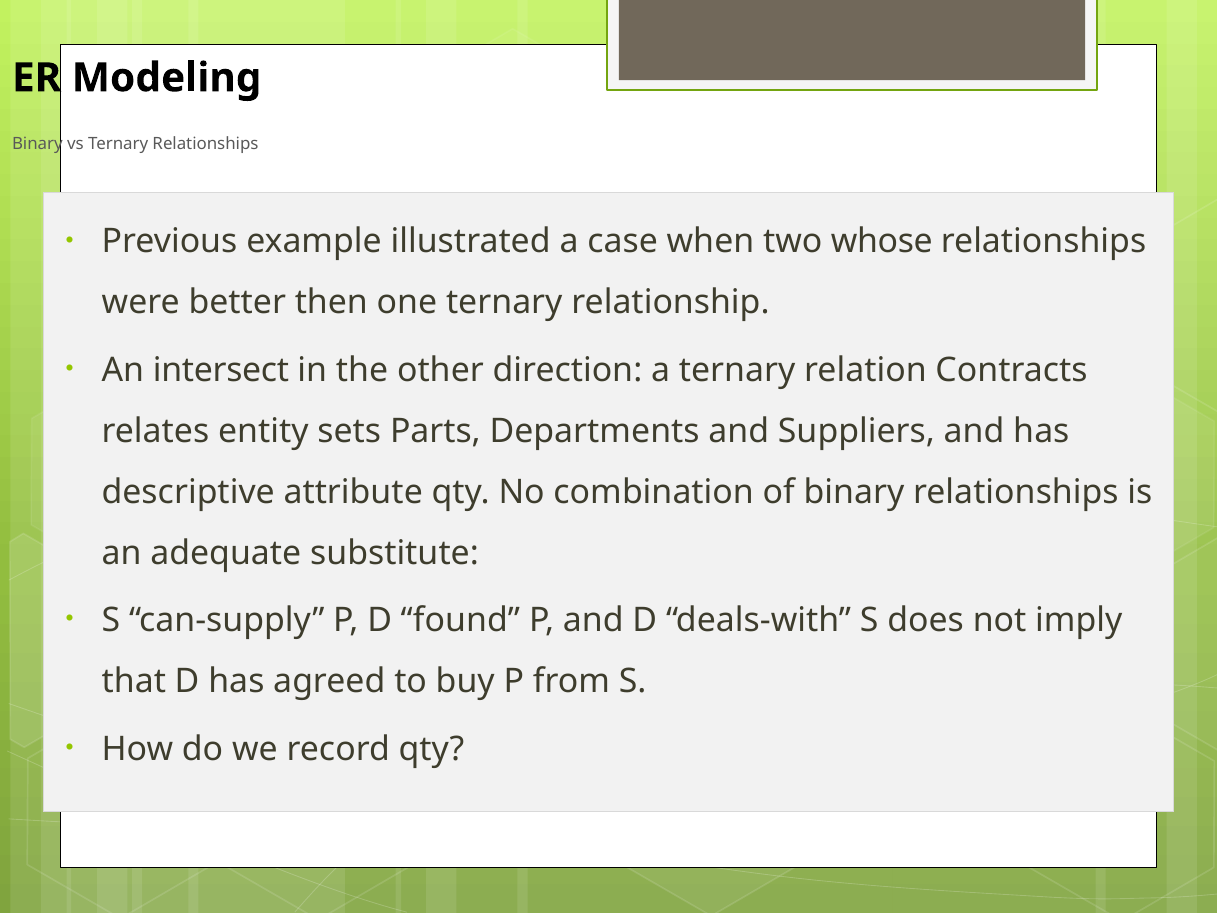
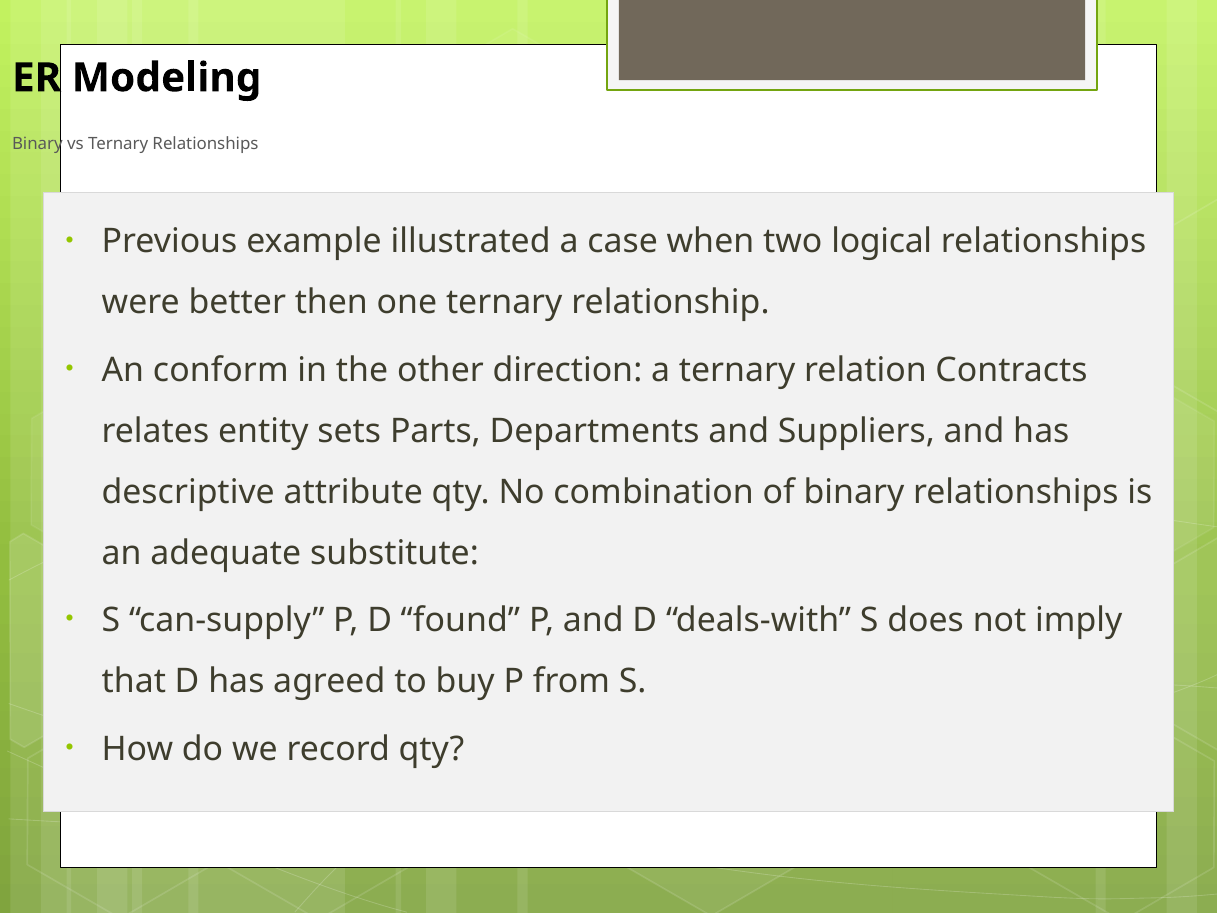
whose: whose -> logical (882, 242)
intersect: intersect -> conform (221, 370)
